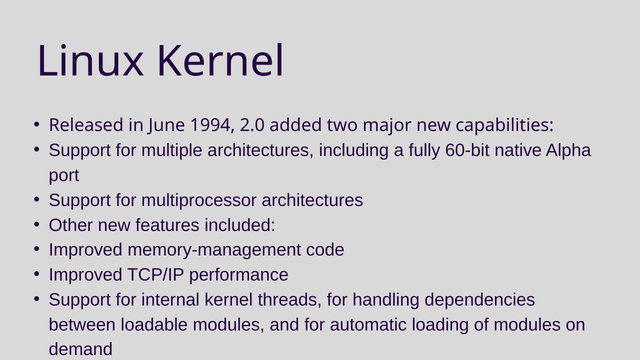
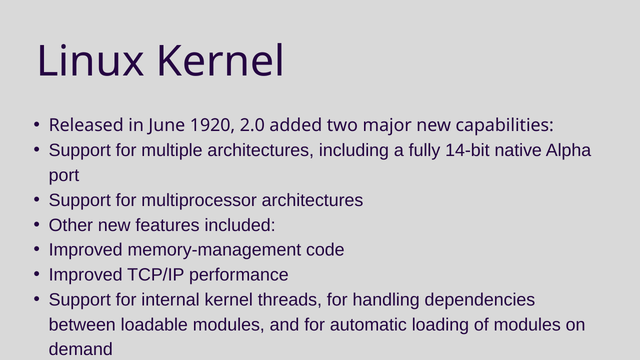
1994: 1994 -> 1920 (213, 126)
60-bit: 60-bit -> 14-bit (467, 150)
